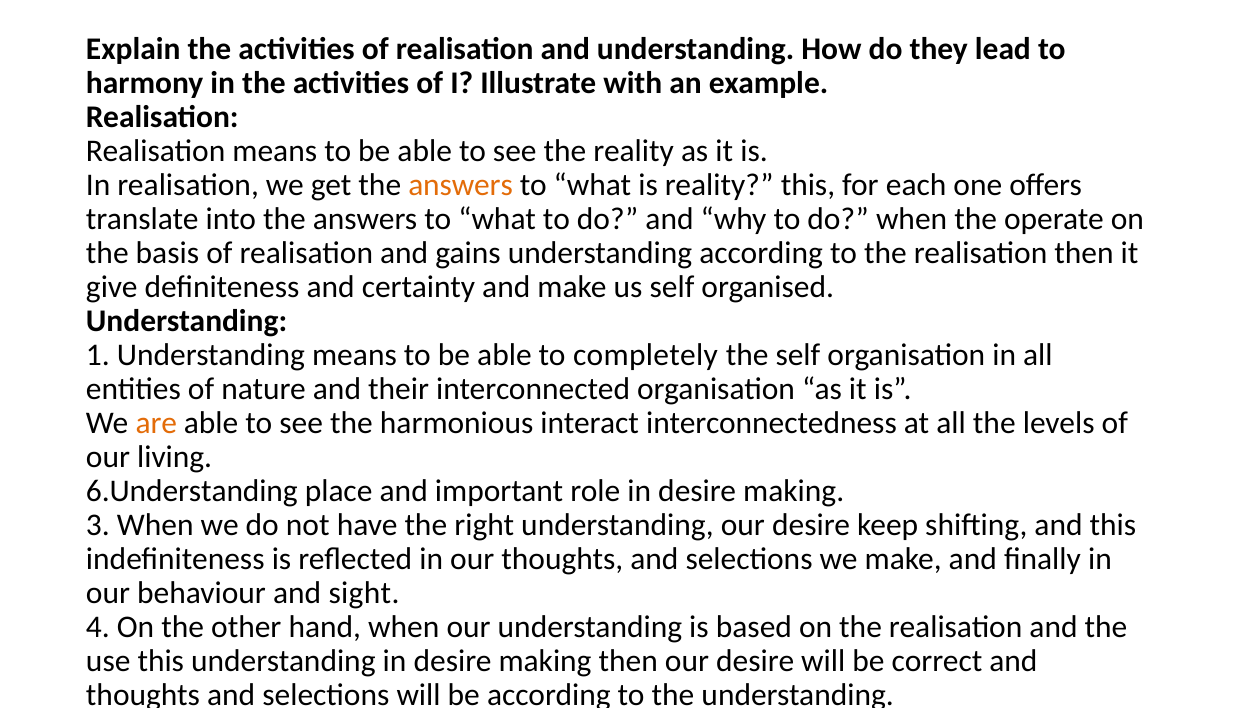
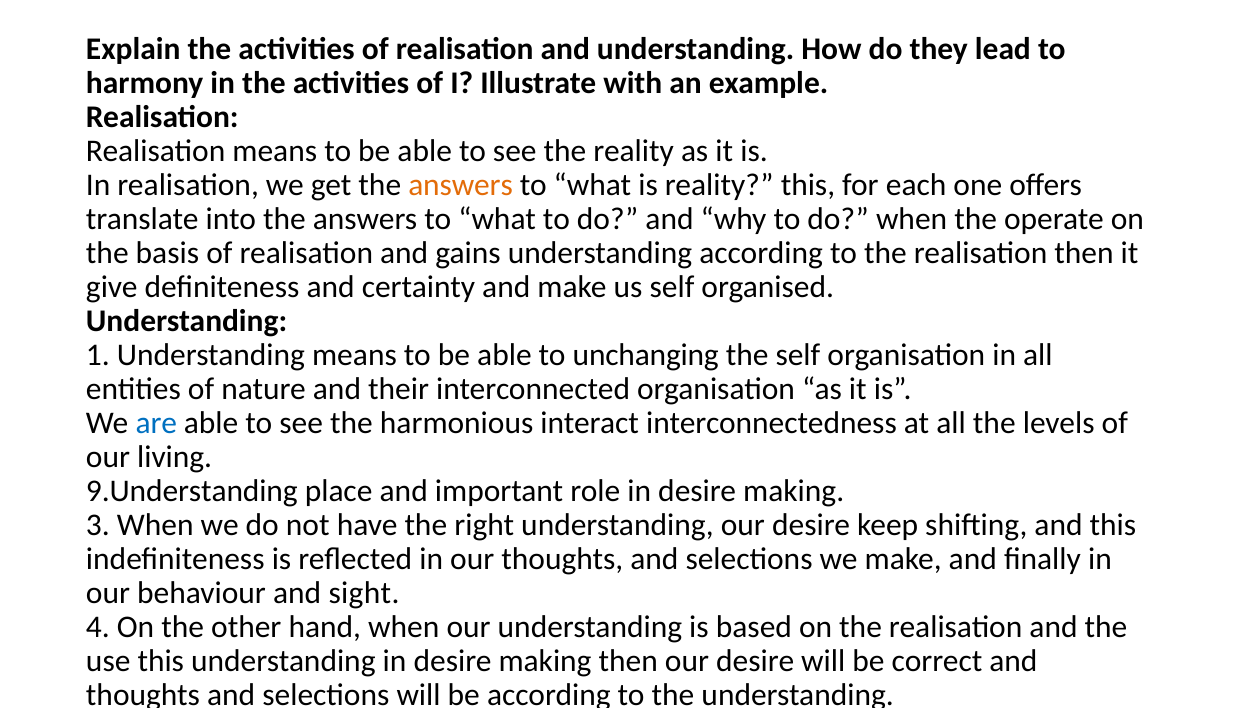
completely: completely -> unchanging (646, 355)
are colour: orange -> blue (156, 423)
6.Understanding: 6.Understanding -> 9.Understanding (192, 491)
